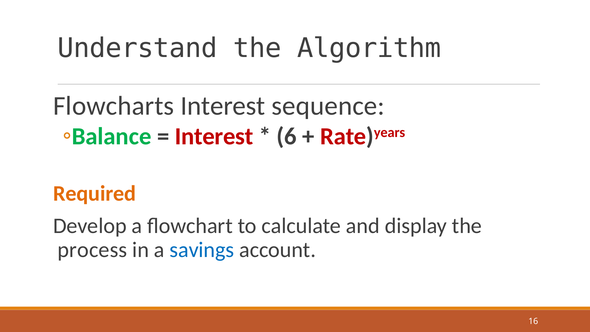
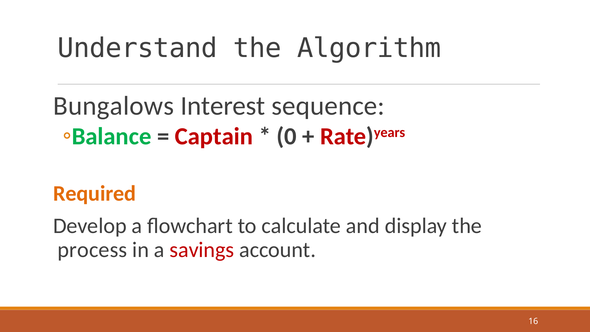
Flowcharts: Flowcharts -> Bungalows (114, 106)
Interest: Interest -> Captain (214, 136)
6: 6 -> 0 (287, 136)
savings colour: blue -> red (202, 250)
